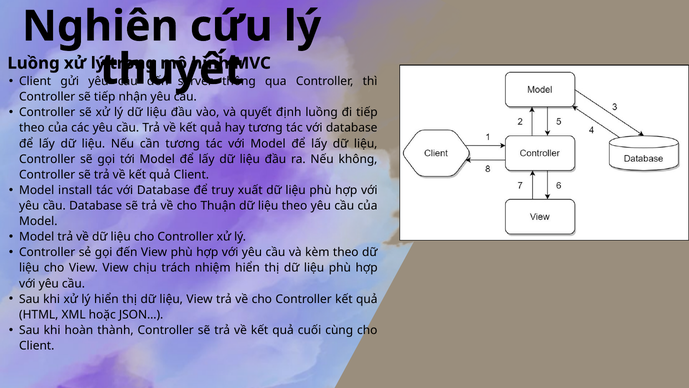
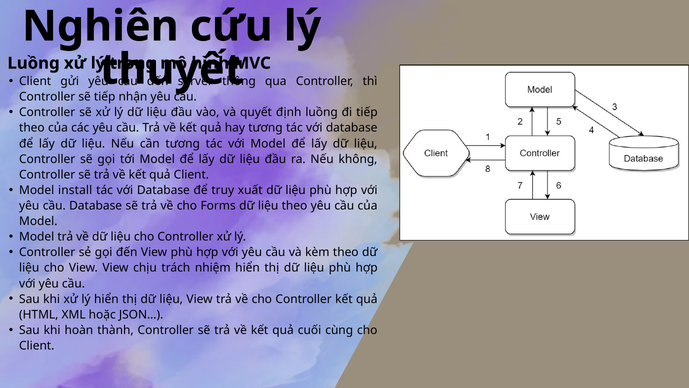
Thuận: Thuận -> Forms (218, 206)
